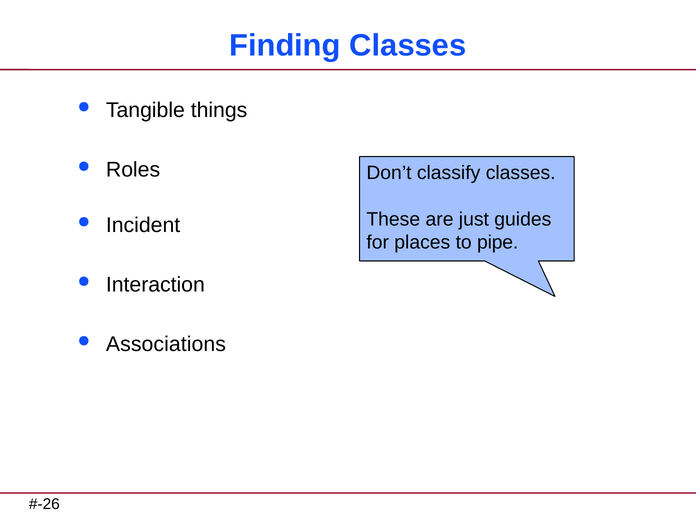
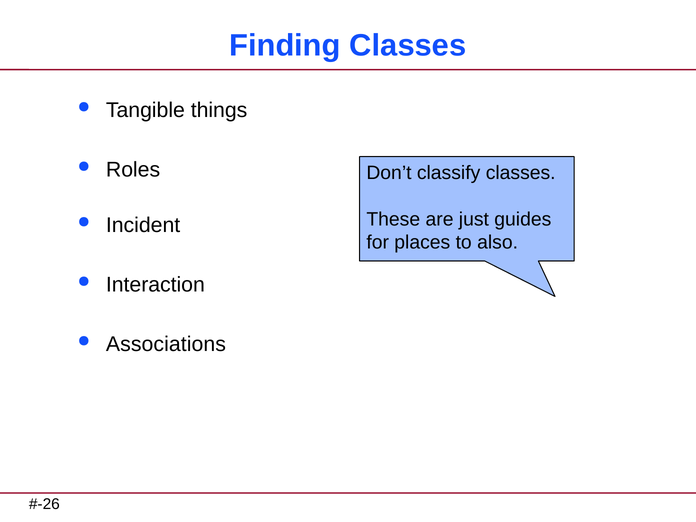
pipe: pipe -> also (498, 243)
